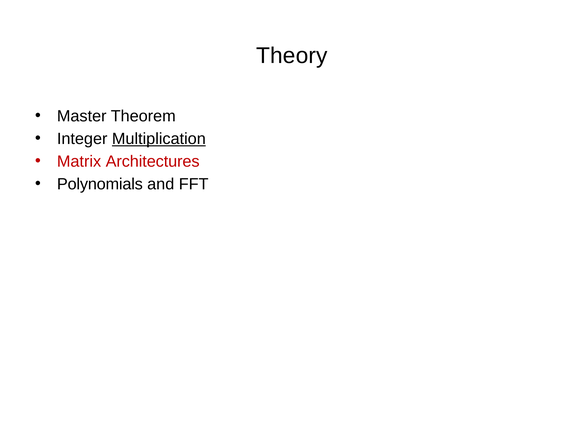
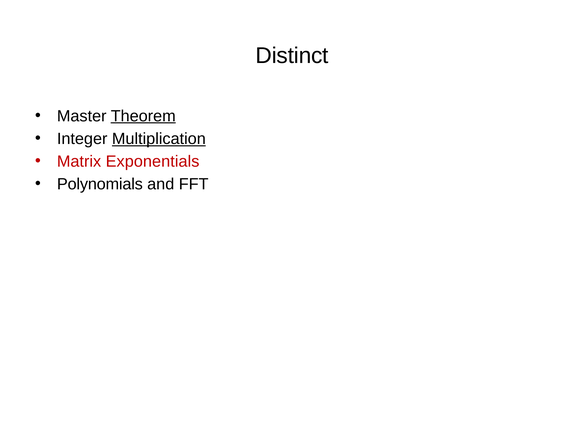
Theory: Theory -> Distinct (292, 56)
Theorem underline: none -> present (143, 116)
Architectures: Architectures -> Exponentials (153, 161)
